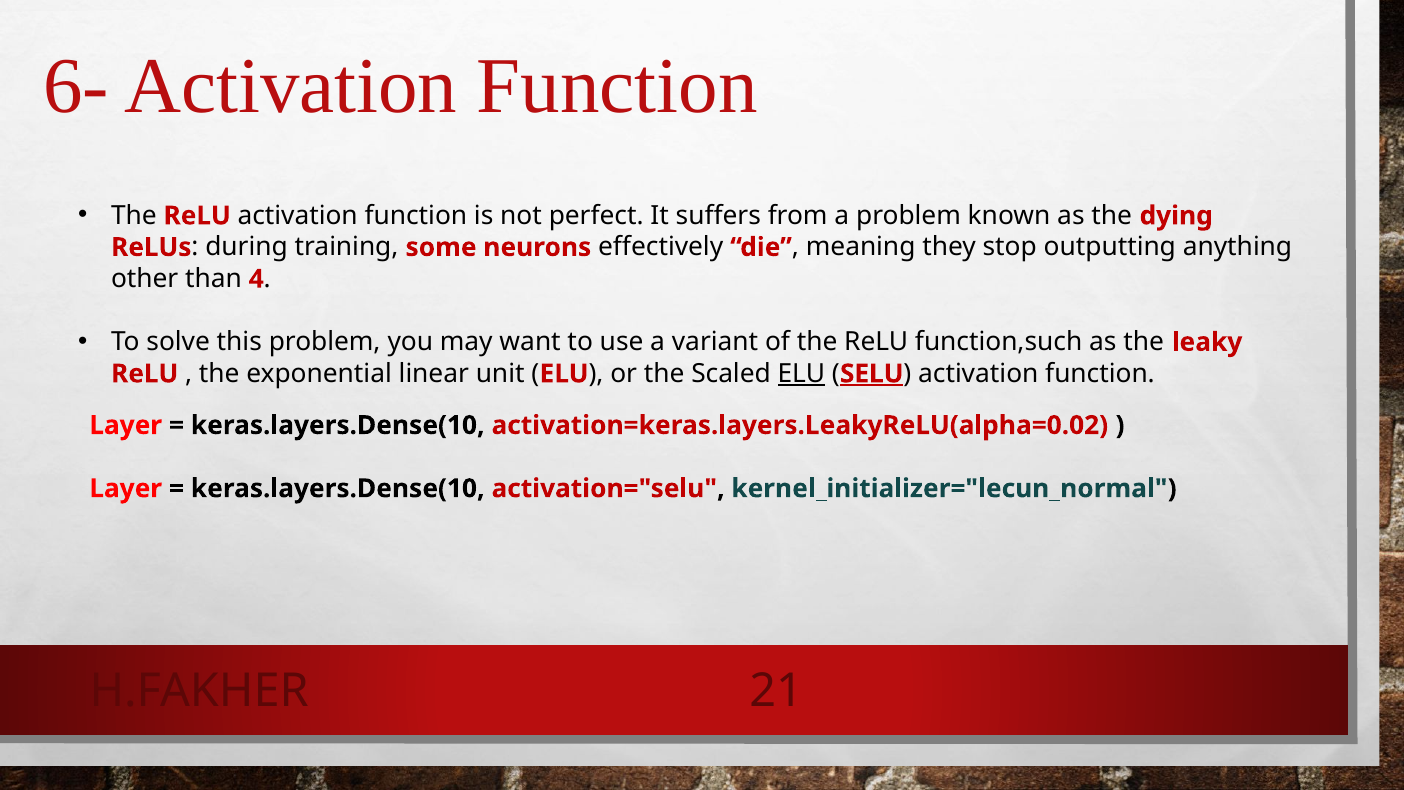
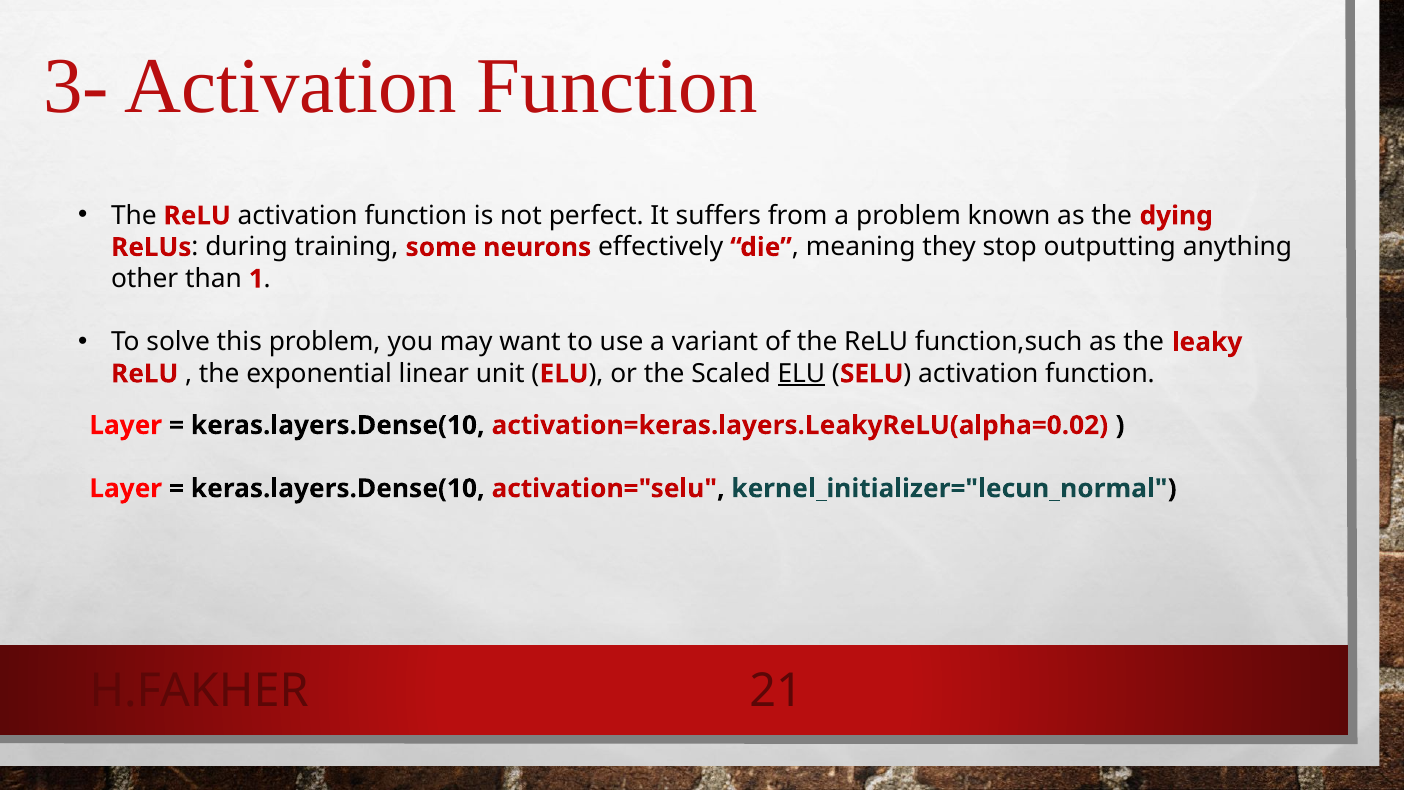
6-: 6- -> 3- (76, 87)
4: 4 -> 1 (256, 279)
SELU underline: present -> none (872, 374)
